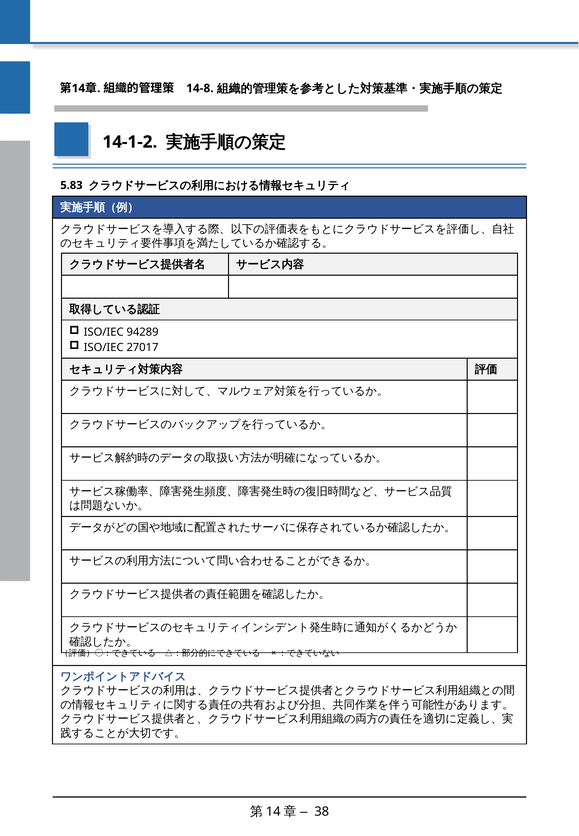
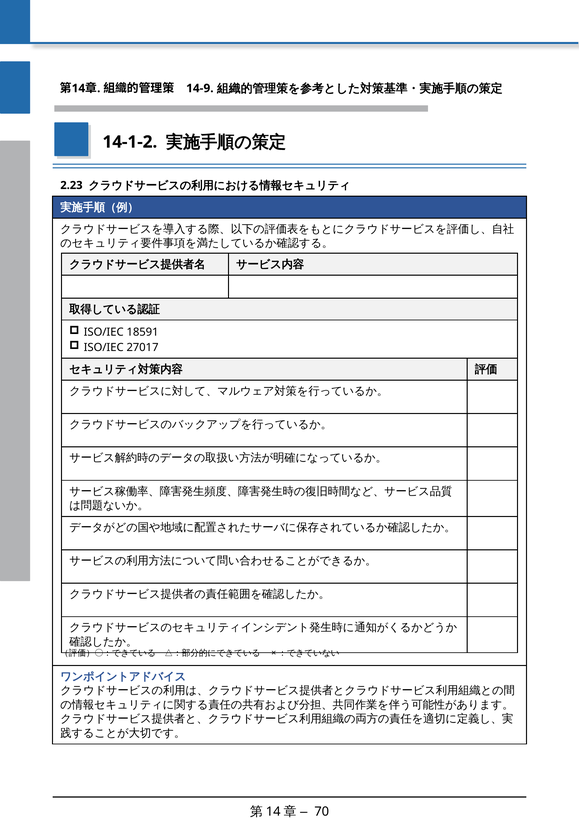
14-8: 14-8 -> 14-9 (200, 88)
5.83: 5.83 -> 2.23 (71, 185)
94289: 94289 -> 18591 (143, 332)
38: 38 -> 70 (322, 812)
